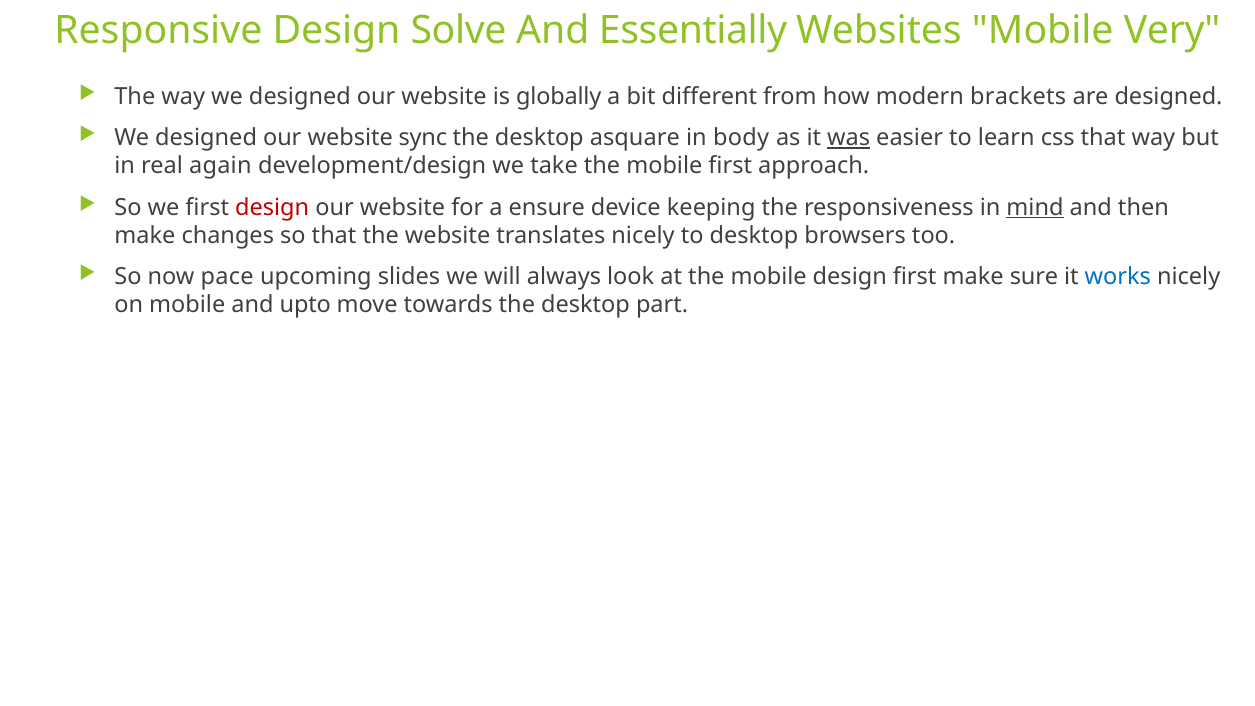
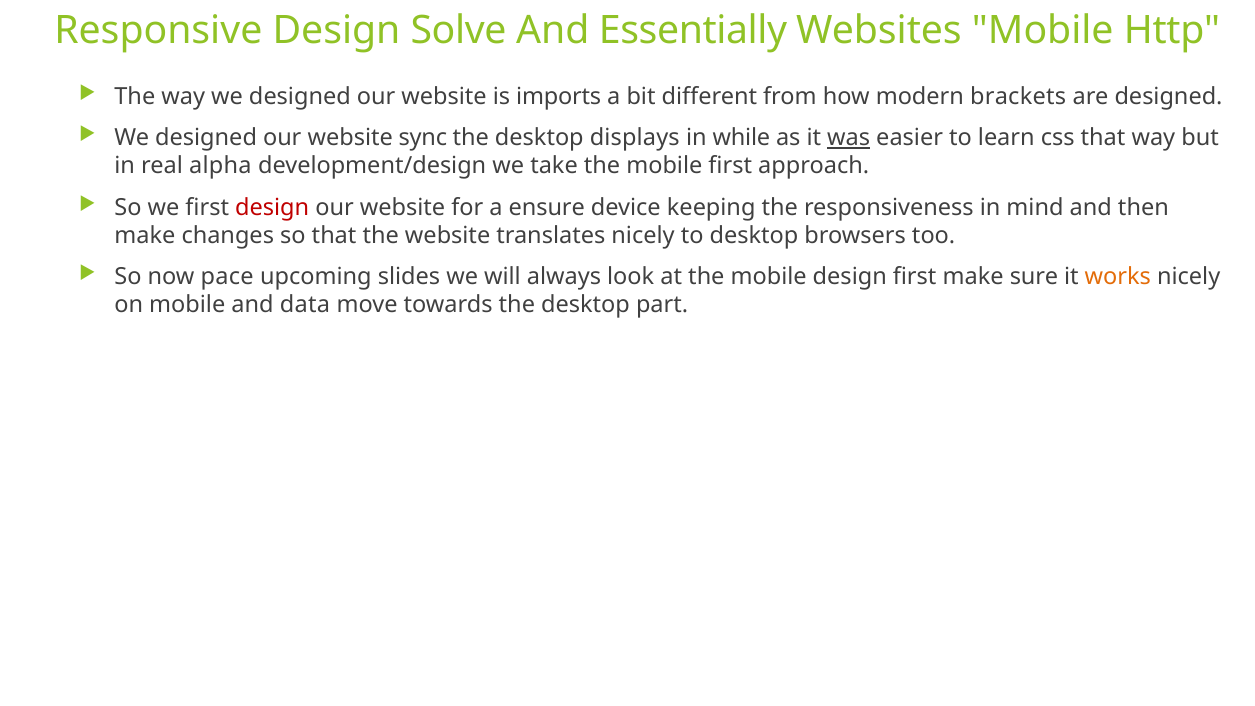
Very: Very -> Http (1172, 31)
globally: globally -> imports (559, 96)
asquare: asquare -> displays (635, 138)
body: body -> while (741, 138)
again: again -> alpha (220, 166)
mind underline: present -> none (1035, 207)
works colour: blue -> orange (1118, 277)
upto: upto -> data (305, 305)
